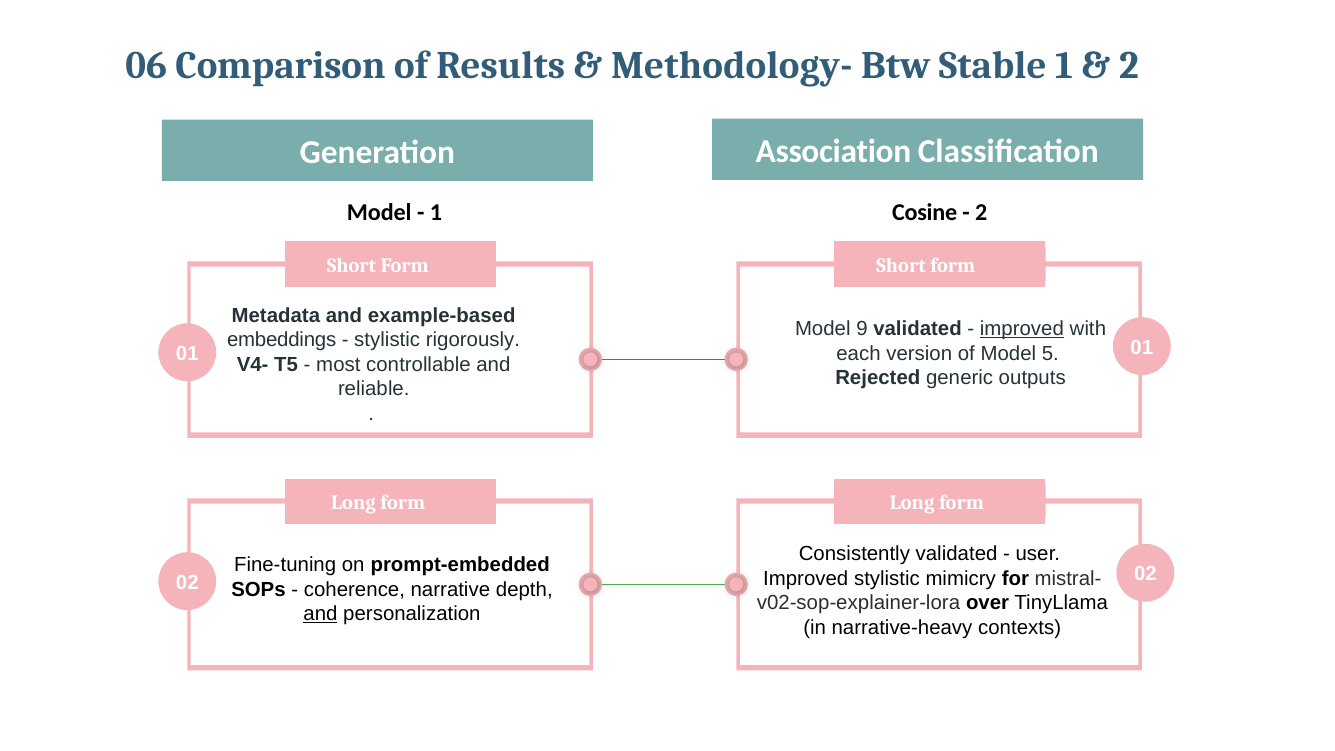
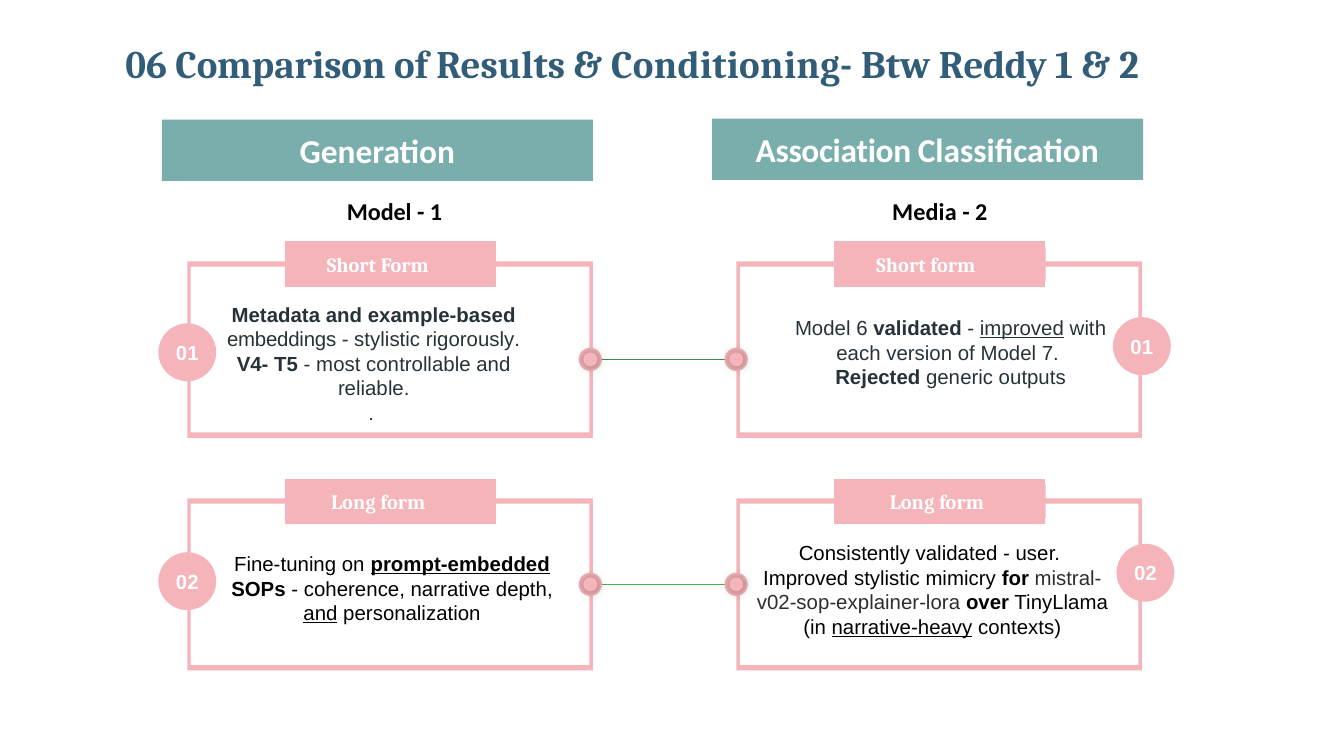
Methodology-: Methodology- -> Conditioning- (732, 65)
Stable: Stable -> Reddy (993, 65)
Cosine: Cosine -> Media (924, 212)
9: 9 -> 6 (862, 329)
5: 5 -> 7 (1050, 353)
prompt-embedded underline: none -> present (460, 565)
narrative-heavy underline: none -> present (902, 628)
